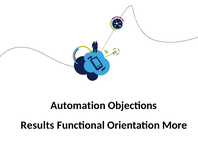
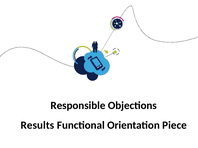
Automation: Automation -> Responsible (78, 106)
More: More -> Piece (175, 126)
